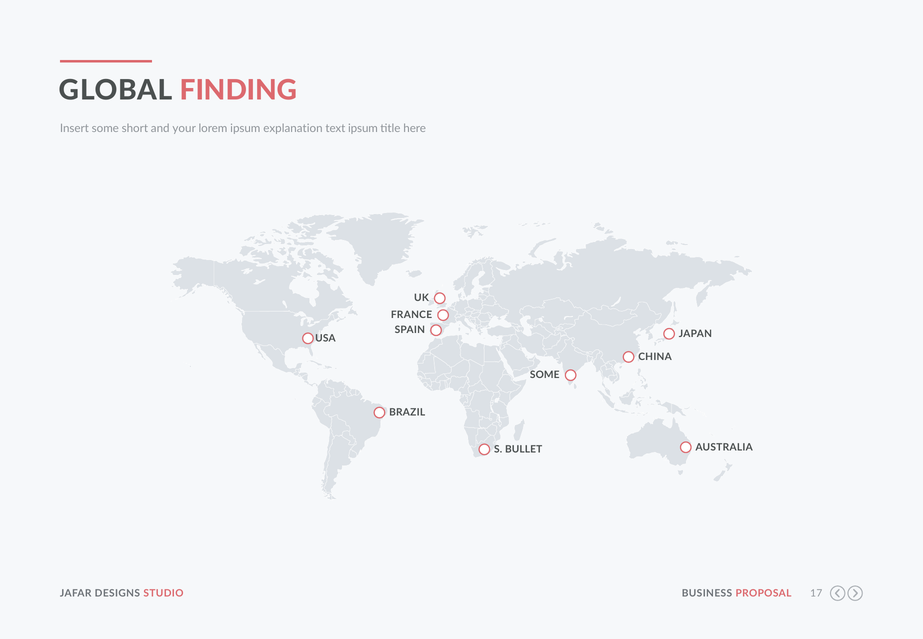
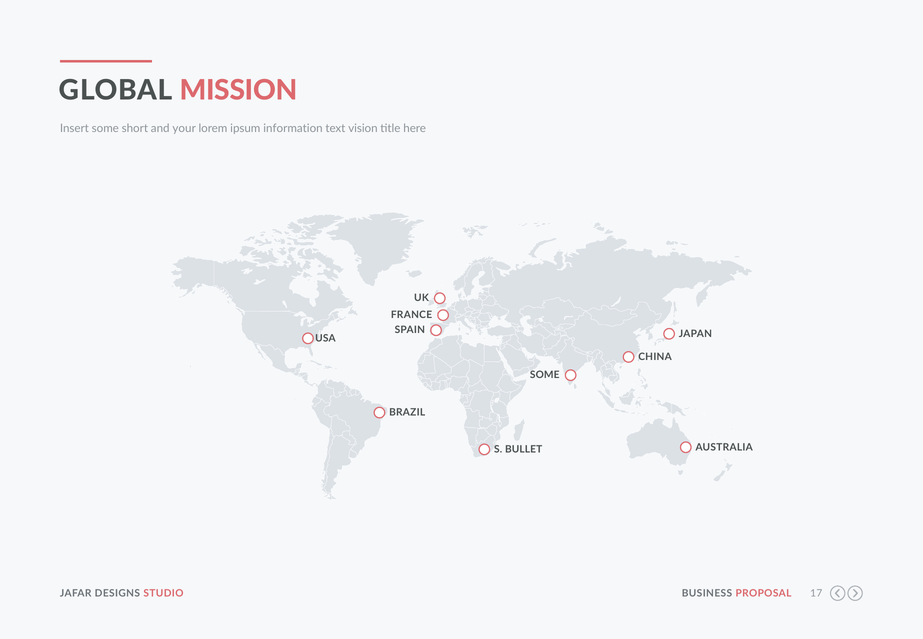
FINDING: FINDING -> MISSION (239, 90)
explanation: explanation -> information (293, 128)
text ipsum: ipsum -> vision (363, 128)
